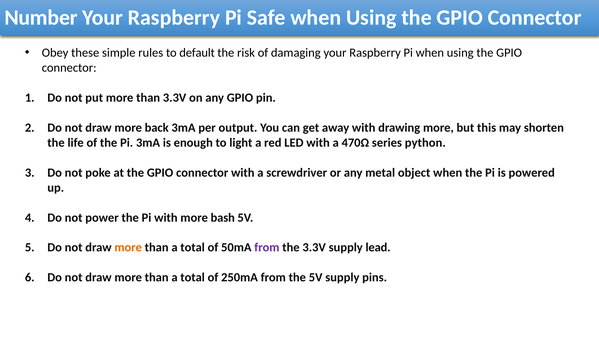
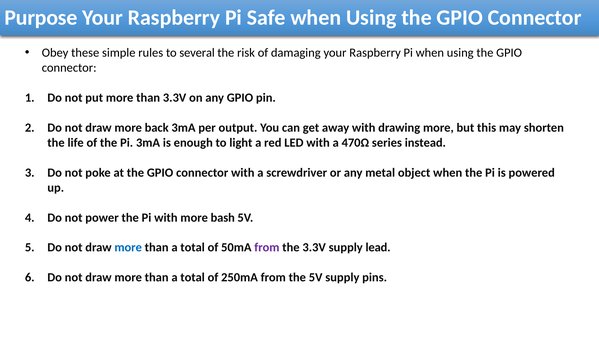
Number: Number -> Purpose (41, 18)
default: default -> several (197, 53)
python: python -> instead (425, 143)
more colour: orange -> blue (128, 247)
